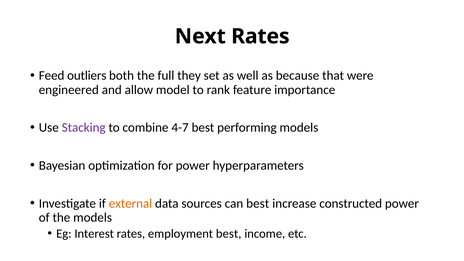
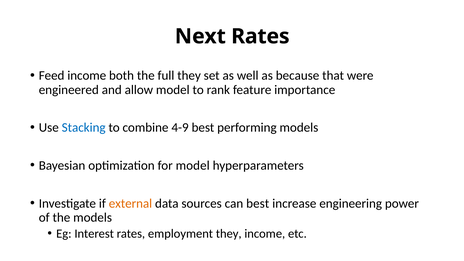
Feed outliers: outliers -> income (87, 76)
Stacking colour: purple -> blue (84, 128)
4-7: 4-7 -> 4-9 (180, 128)
for power: power -> model (193, 165)
constructed: constructed -> engineering (351, 203)
employment best: best -> they (229, 234)
